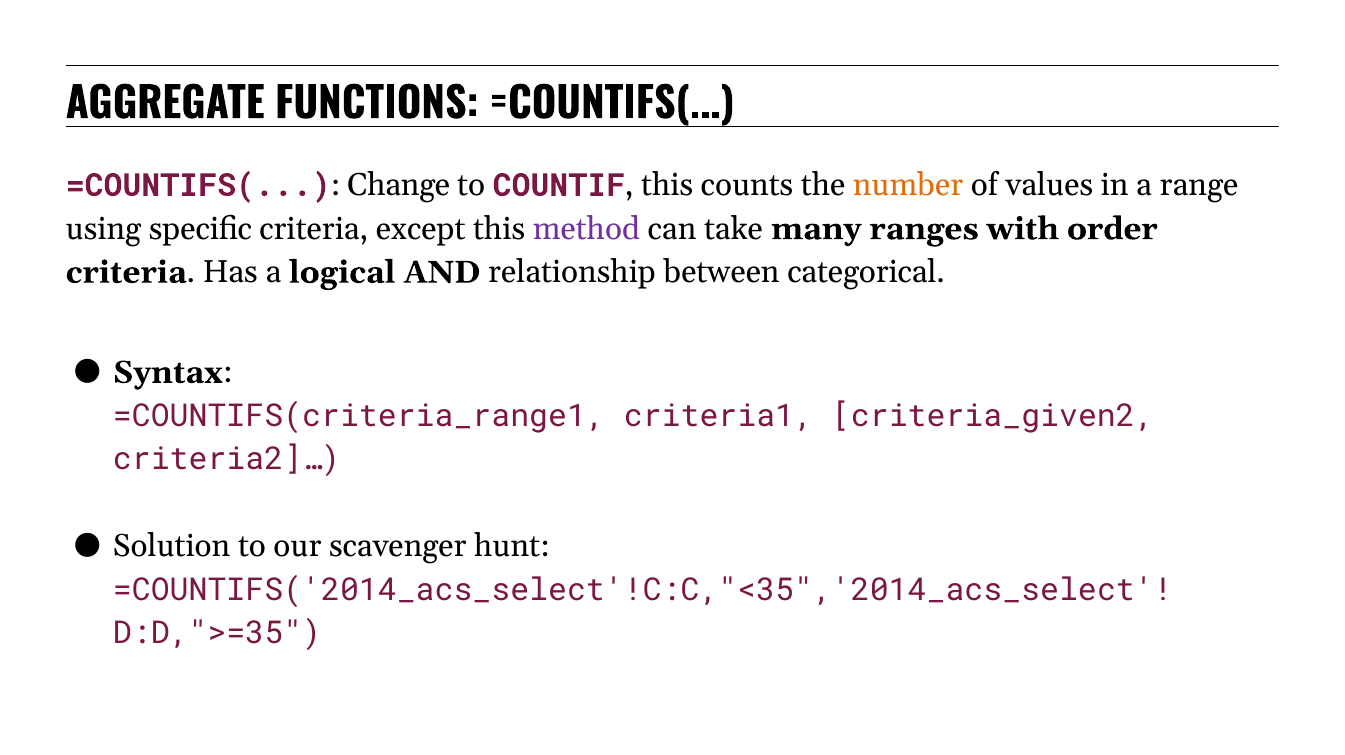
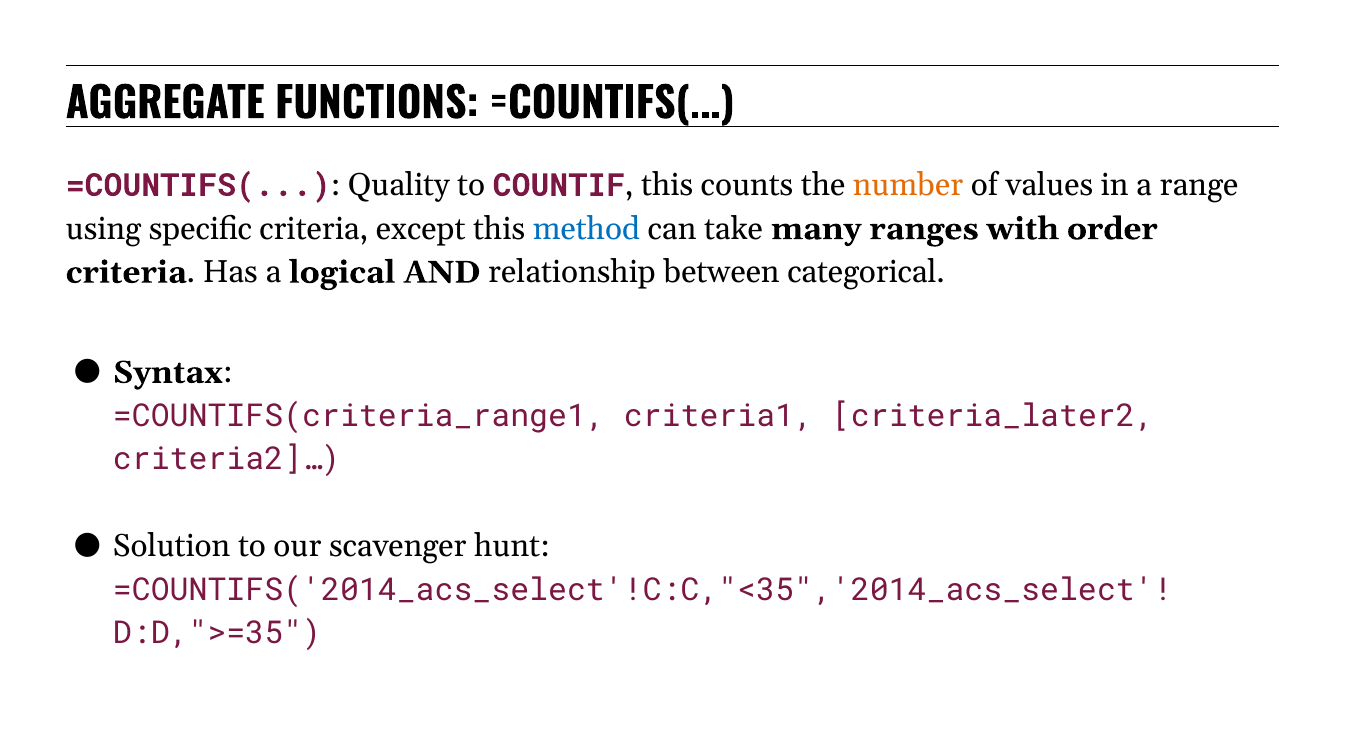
Change: Change -> Quality (399, 185)
method colour: purple -> blue (586, 229)
criteria_given2: criteria_given2 -> criteria_later2 (993, 416)
